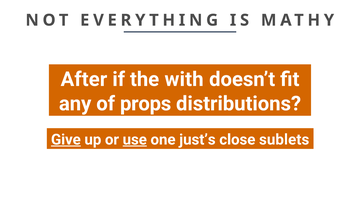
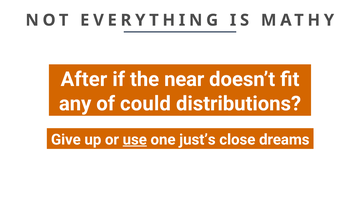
with: with -> near (184, 79)
props: props -> could (145, 103)
Give underline: present -> none (66, 139)
sublets: sublets -> dreams (284, 139)
